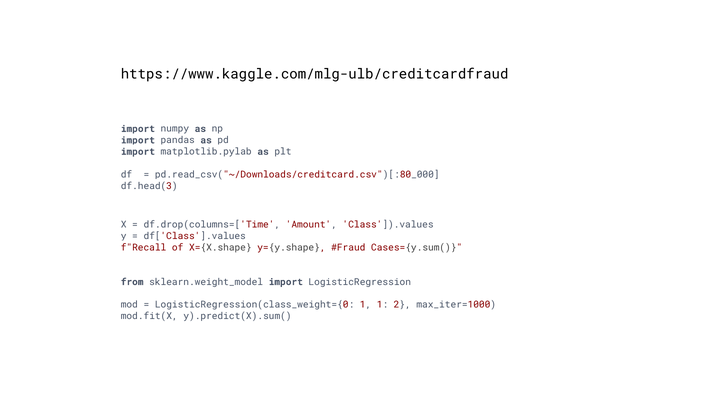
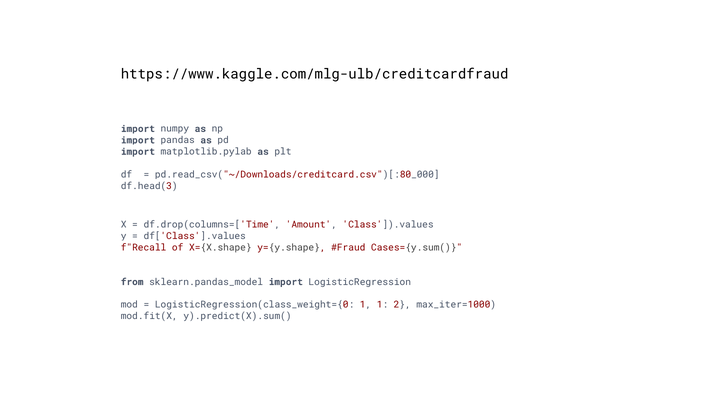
sklearn.weight_model: sklearn.weight_model -> sklearn.pandas_model (206, 282)
